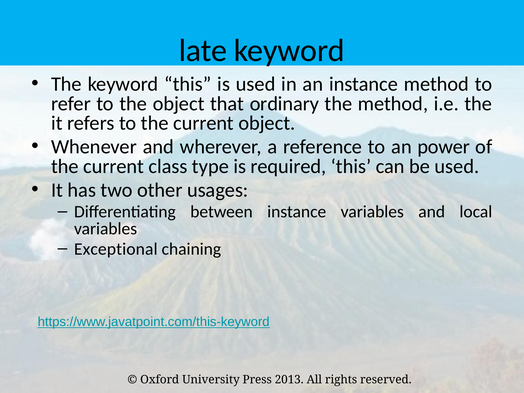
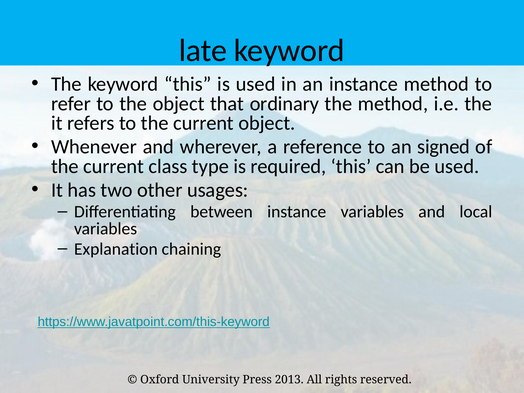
power: power -> signed (444, 147)
Exceptional: Exceptional -> Explanation (116, 249)
